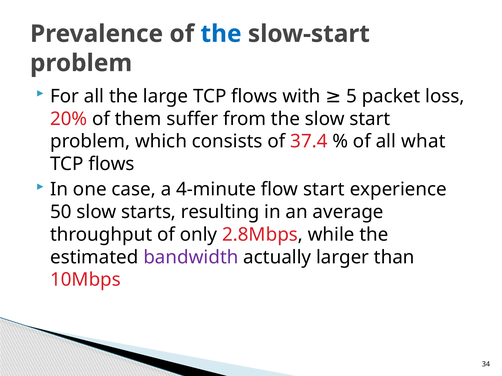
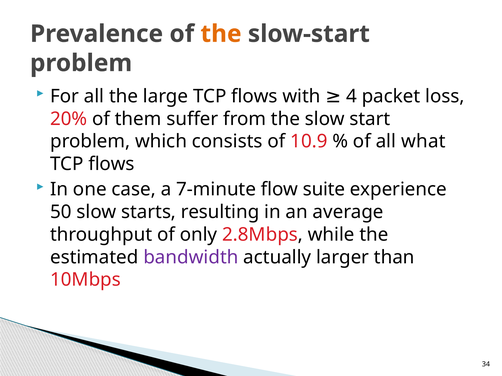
the colour: blue -> orange (221, 34)
5: 5 -> 4 (351, 96)
37.4: 37.4 -> 10.9 (309, 142)
4-minute: 4-minute -> 7-minute (216, 190)
flow start: start -> suite (324, 190)
